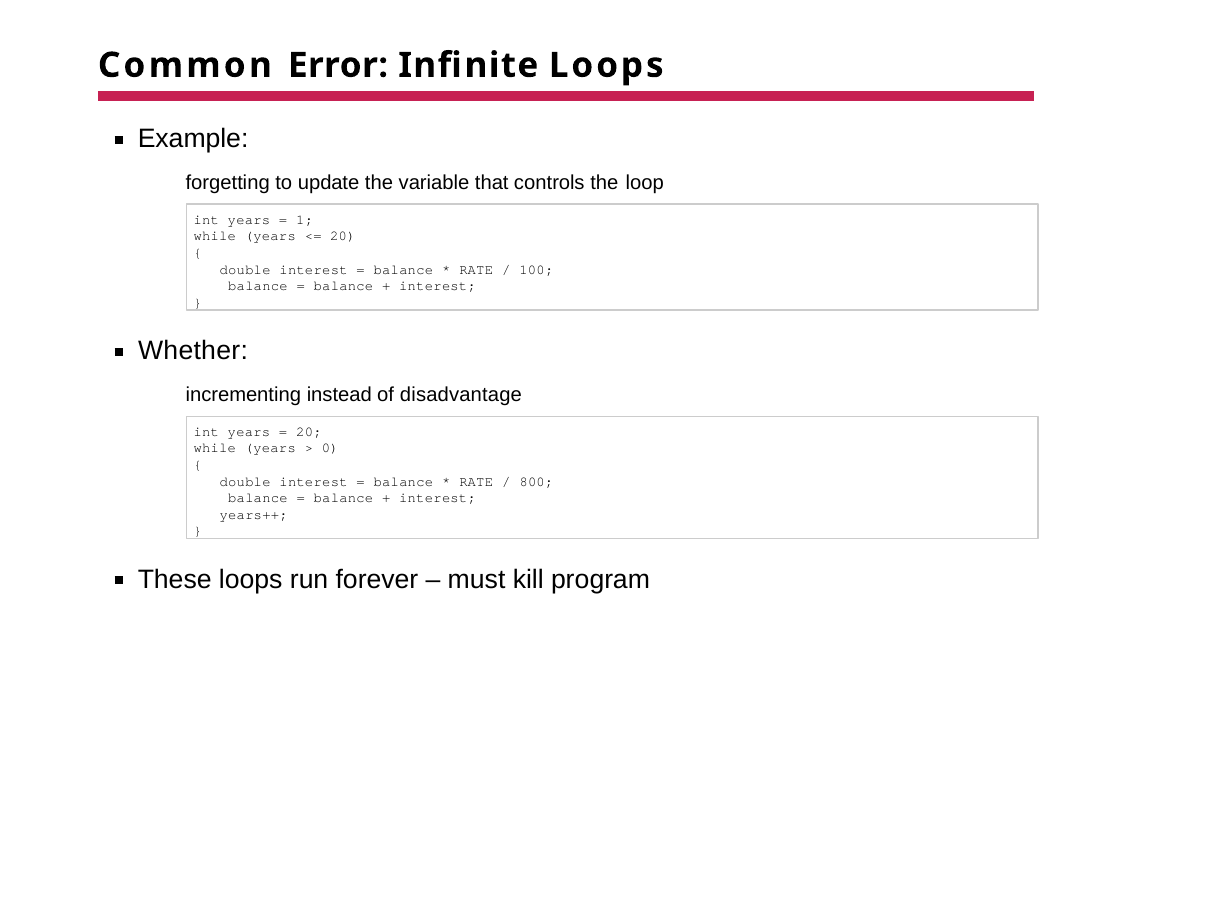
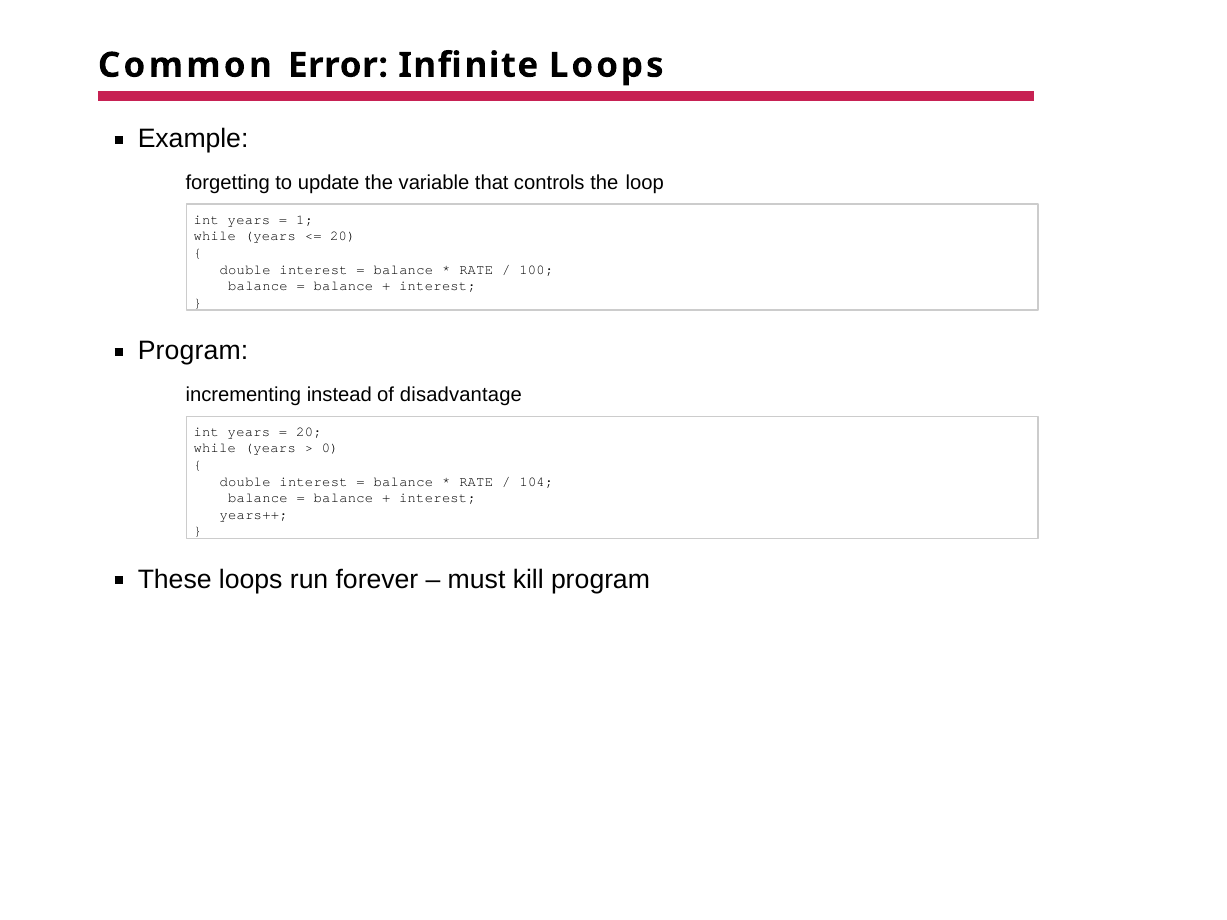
Whether: Whether -> Program (193, 351)
800: 800 -> 104 (536, 482)
